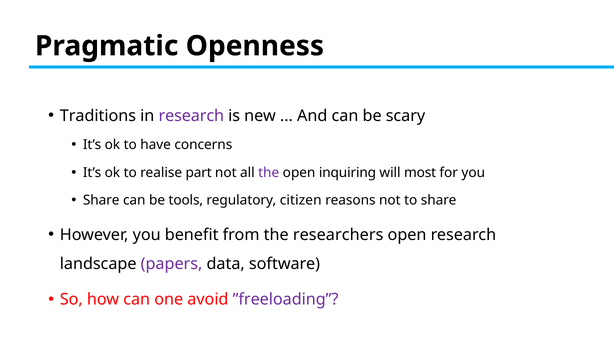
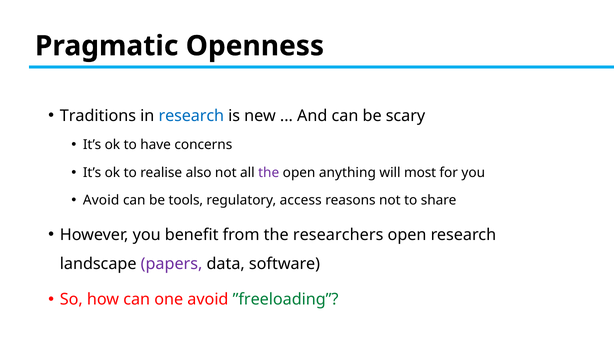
research colour: purple -> blue (191, 116)
part: part -> also (199, 172)
inquiring: inquiring -> anything (347, 172)
Share: Share -> Avoid (101, 200)
citizen: citizen -> access (301, 200)
”freeloading colour: purple -> green (286, 299)
